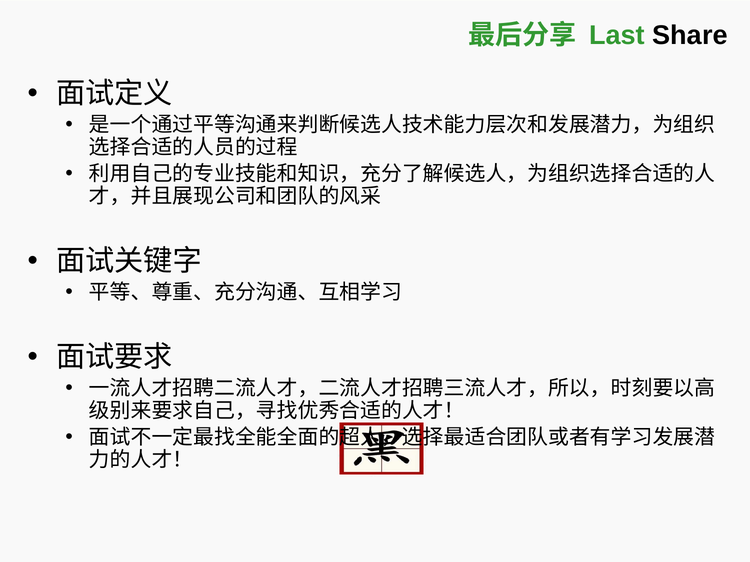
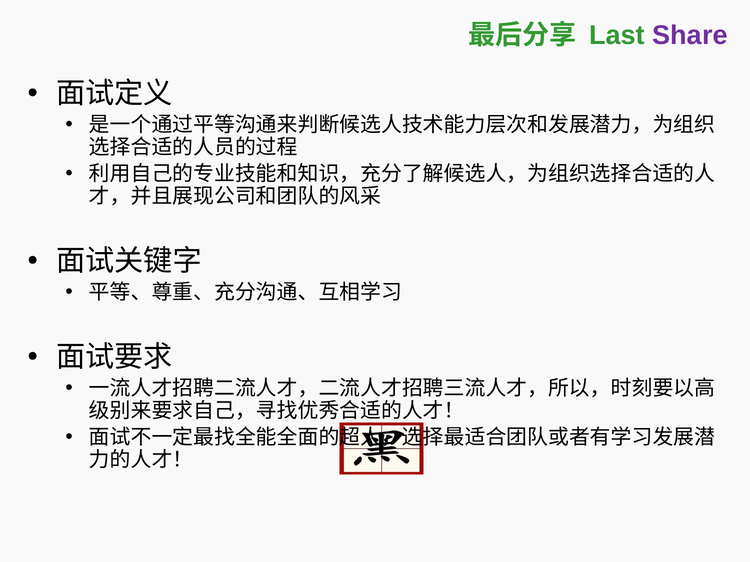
Share colour: black -> purple (690, 35)
